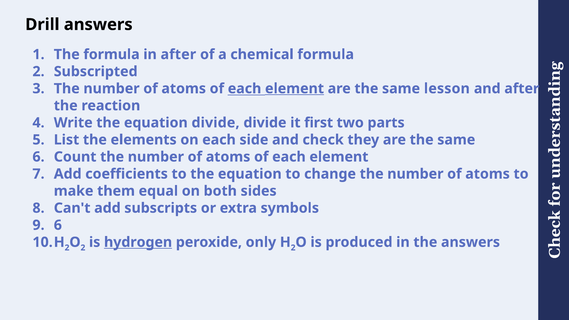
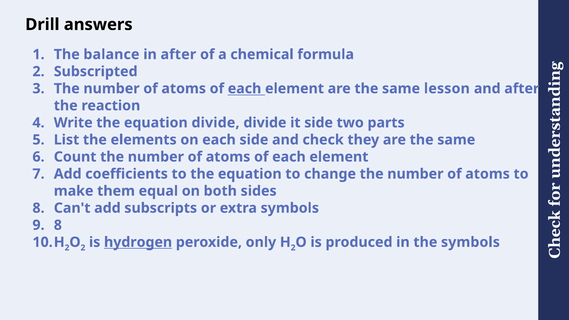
The formula: formula -> balance (111, 54)
element underline: present -> none (294, 89)
it first: first -> side (319, 123)
6: 6 -> 8 (58, 225)
the answers: answers -> symbols (470, 242)
